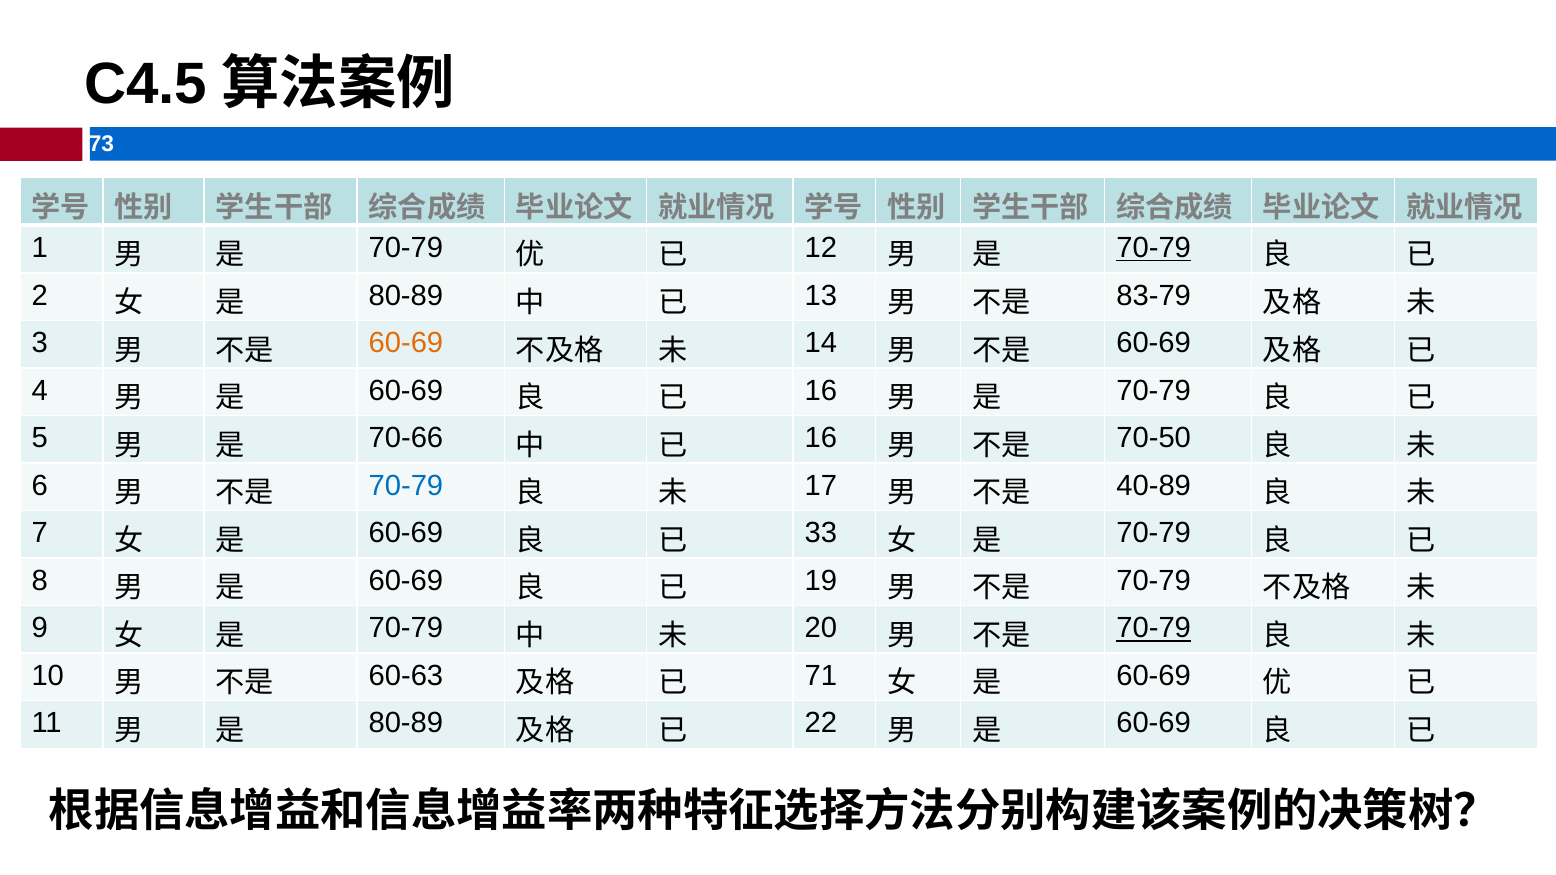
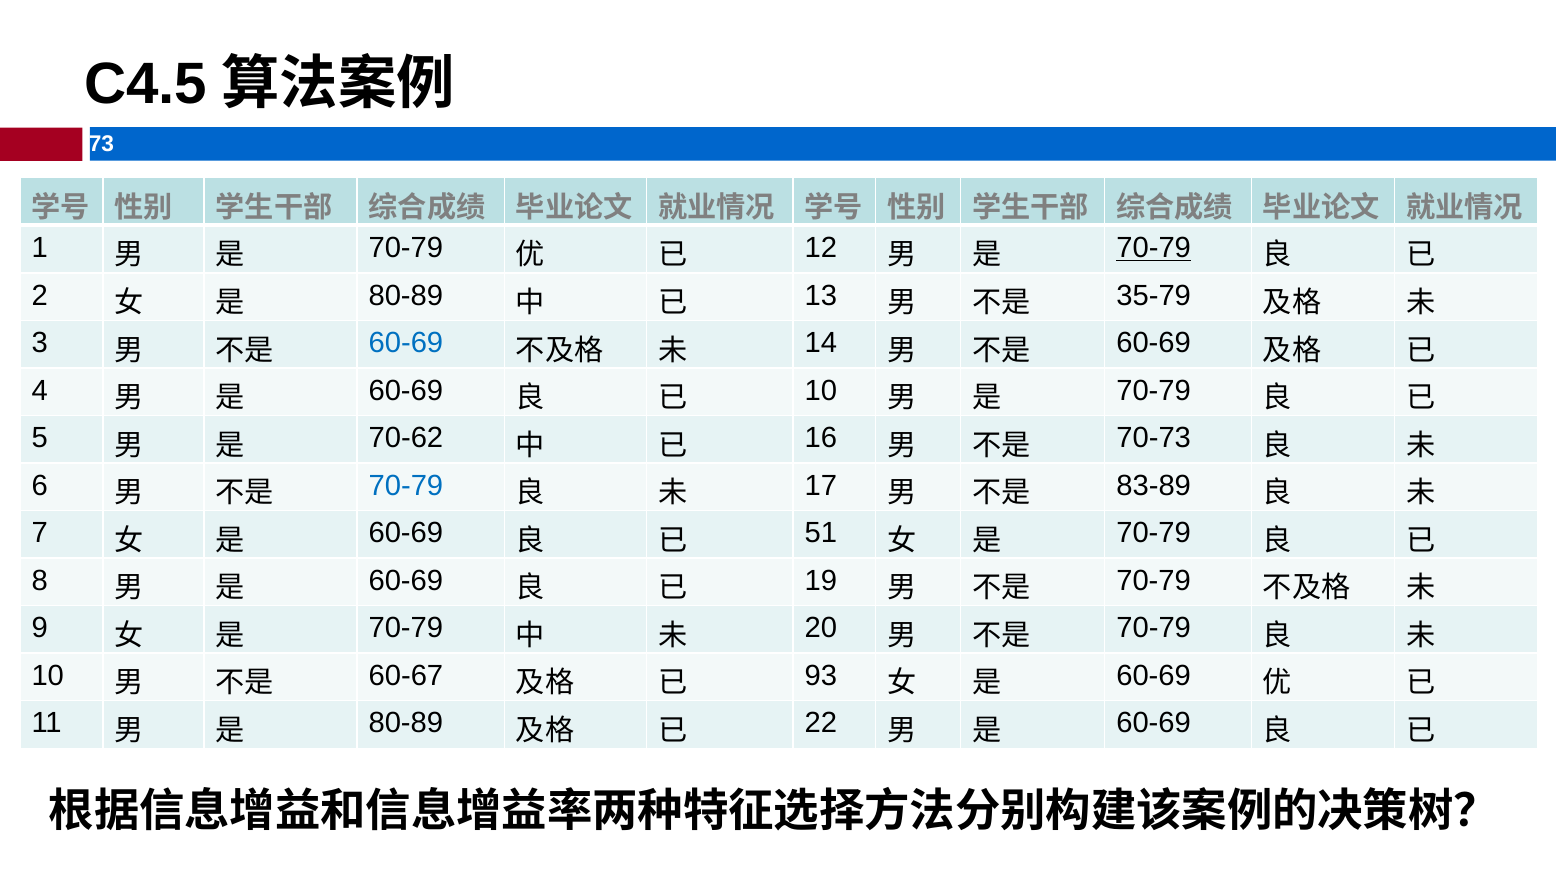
83-79: 83-79 -> 35-79 (1154, 296)
60-69 colour: orange -> blue (406, 343)
16: 16 -> 10 (821, 391)
70-66: 70-66 -> 70-62 (406, 438)
70-50: 70-50 -> 70-73 (1154, 438)
40-89: 40-89 -> 83-89 (1154, 486)
33: 33 -> 51 (821, 533)
70-79 underline: present -> none (1154, 628)
60-63: 60-63 -> 60-67 (406, 676)
71: 71 -> 93 (821, 676)
